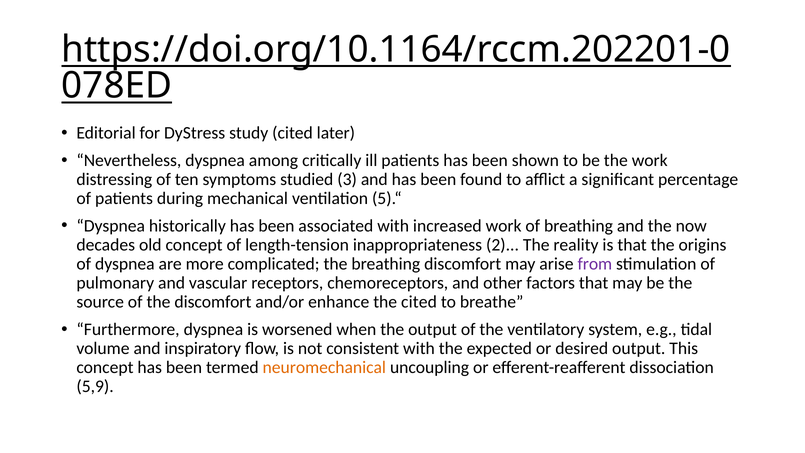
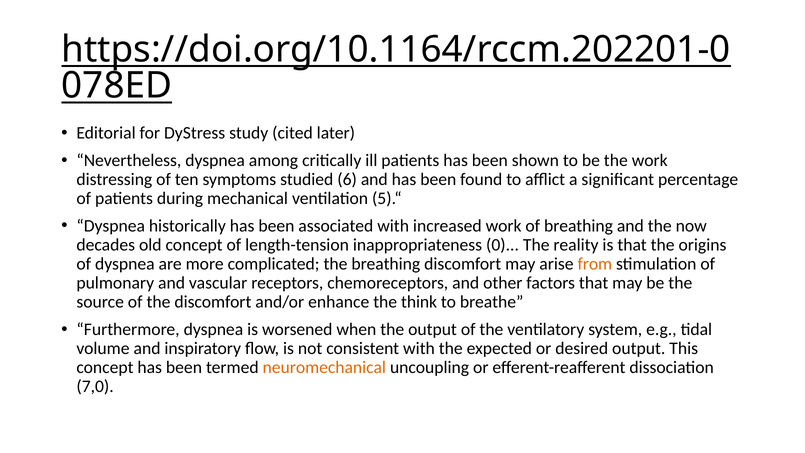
3: 3 -> 6 (347, 179)
2: 2 -> 0 (503, 245)
from colour: purple -> orange (595, 264)
the cited: cited -> think (419, 302)
5,9: 5,9 -> 7,0 (95, 386)
